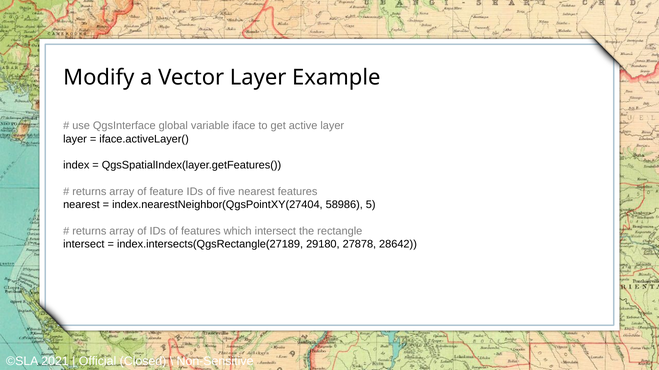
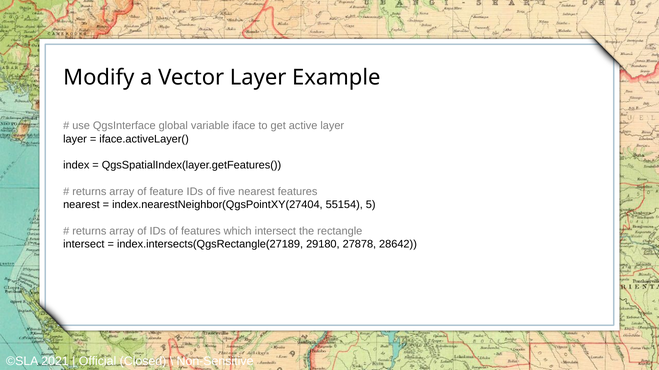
58986: 58986 -> 55154 (344, 205)
